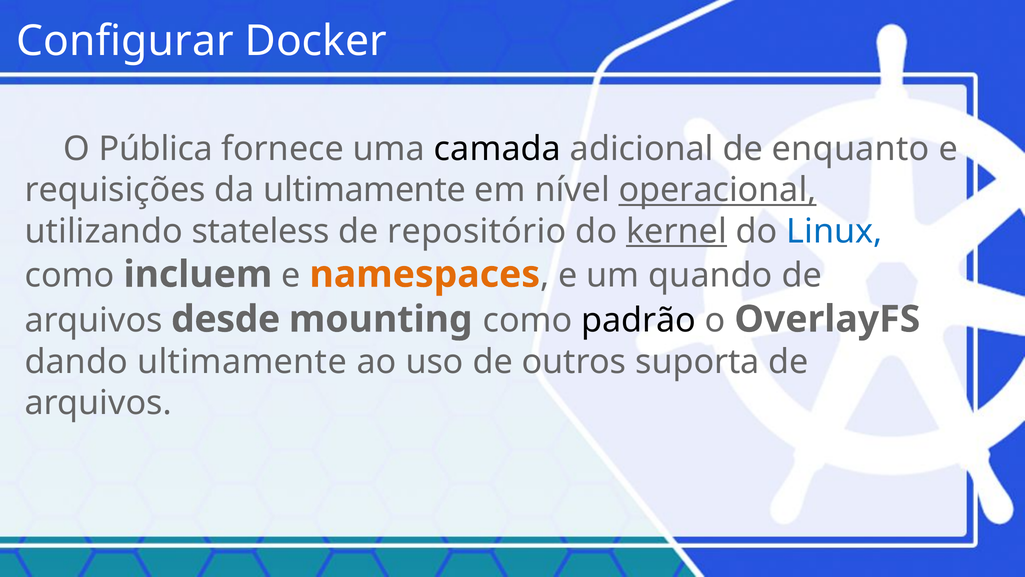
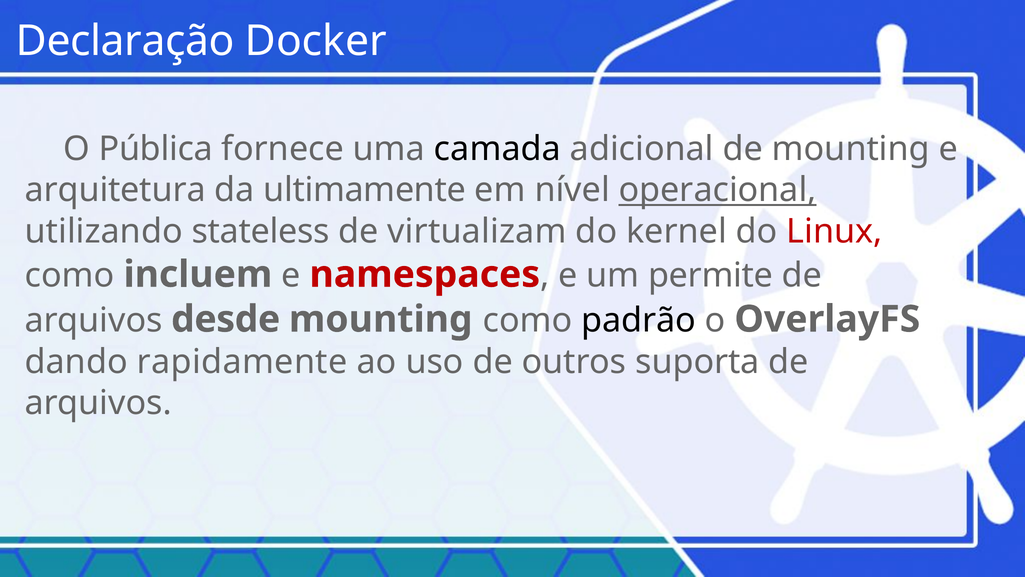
Configurar: Configurar -> Declaração (125, 41)
de enquanto: enquanto -> mounting (851, 149)
requisições: requisições -> arquitetura (115, 190)
repositório: repositório -> virtualizam (477, 231)
kernel underline: present -> none (676, 231)
Linux colour: blue -> red (834, 231)
namespaces colour: orange -> red (425, 274)
quando: quando -> permite (711, 275)
dando ultimamente: ultimamente -> rapidamente (242, 362)
